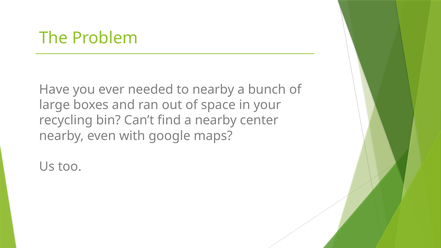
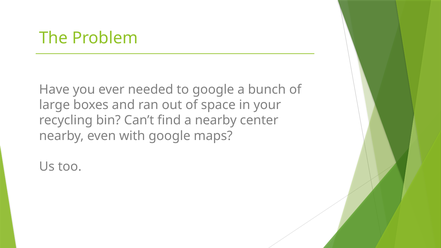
to nearby: nearby -> google (213, 89)
